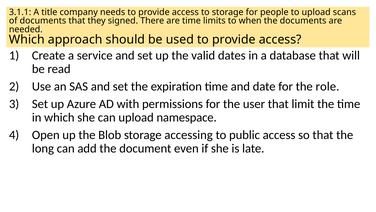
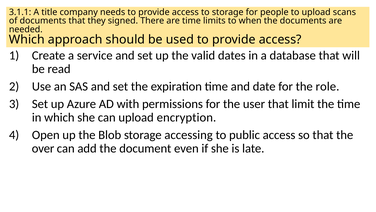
namespace: namespace -> encryption (186, 117)
long: long -> over (43, 148)
